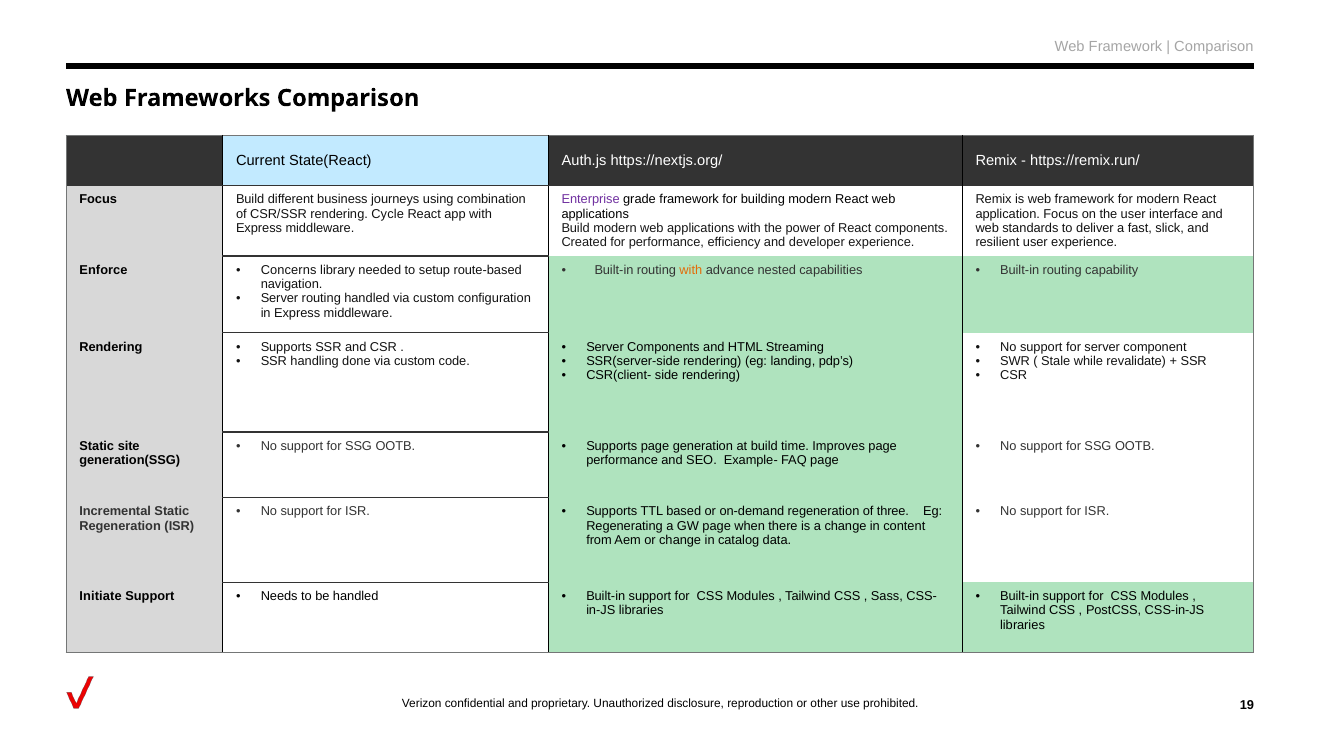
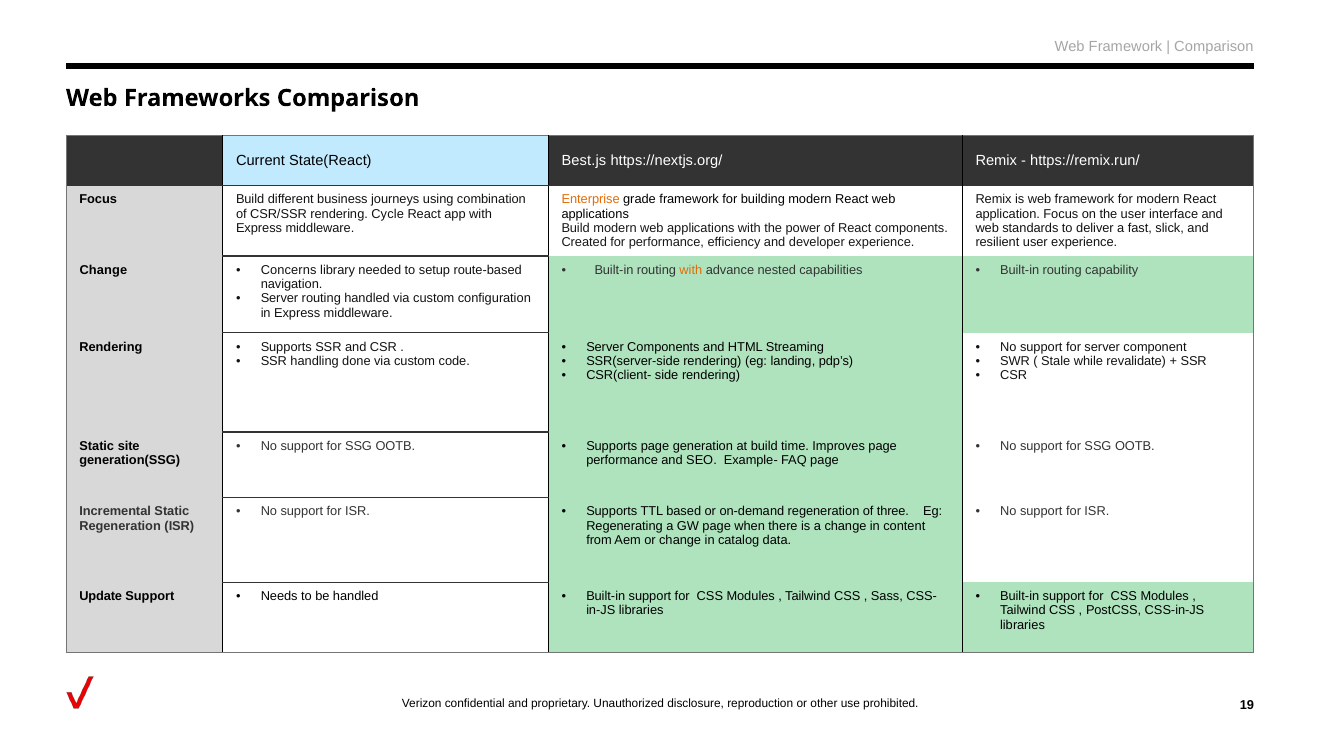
Auth.js: Auth.js -> Best.js (584, 161)
Enterprise colour: purple -> orange (591, 199)
Enforce: Enforce -> Change (103, 270)
Initiate: Initiate -> Update (101, 596)
